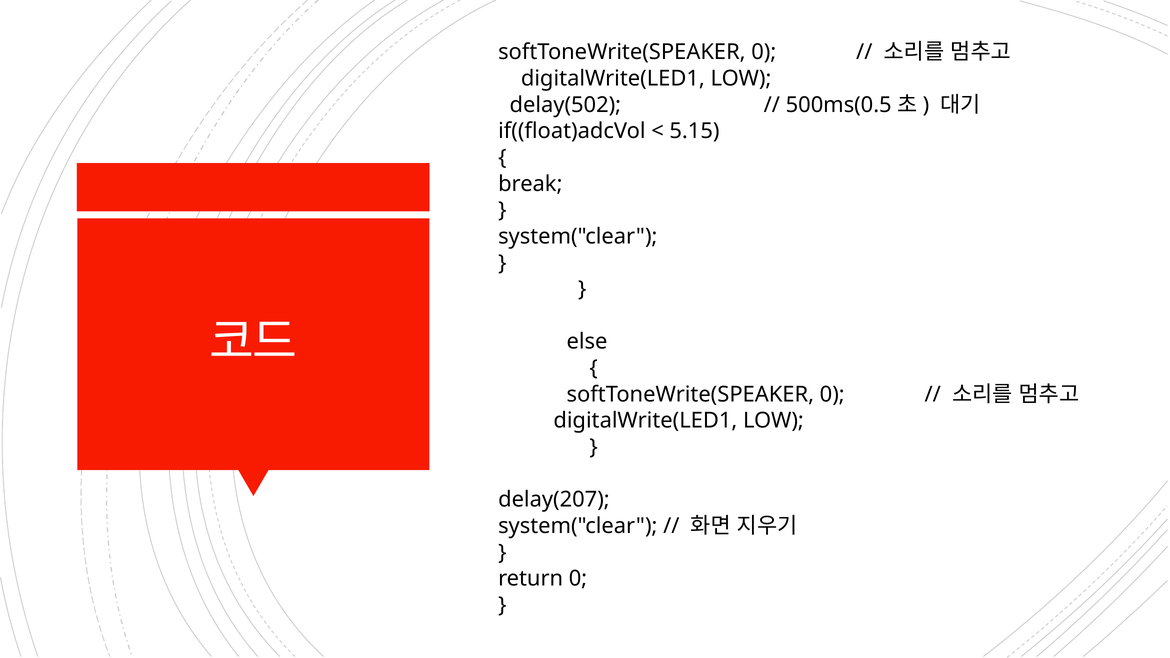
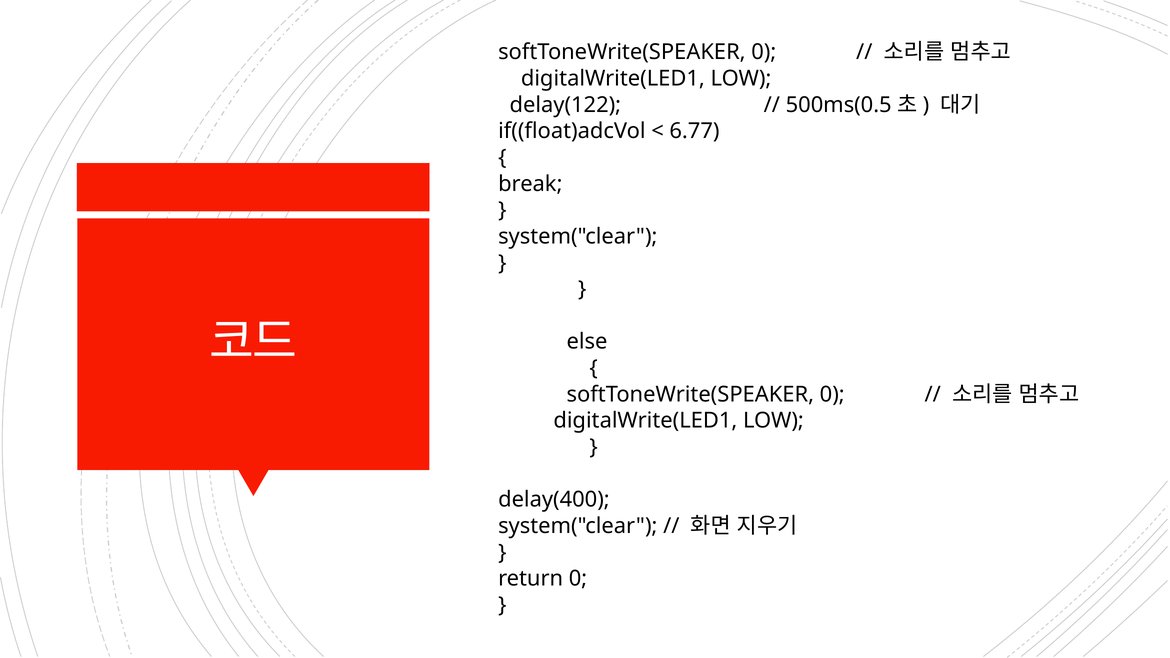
delay(502: delay(502 -> delay(122 (565, 105)
5.15: 5.15 -> 6.77 (694, 131)
delay(207: delay(207 -> delay(400 (554, 500)
